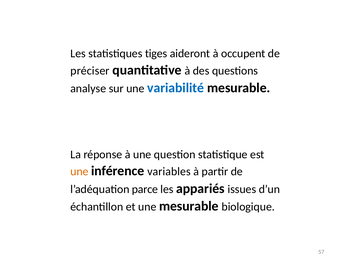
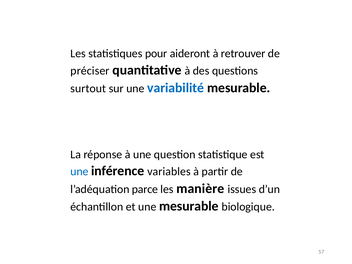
tiges: tiges -> pour (156, 54)
occupent: occupent -> retrouver (243, 54)
analyse: analyse -> surtout (88, 88)
une colour: orange -> blue (79, 172)
appariés: appariés -> manière (200, 189)
